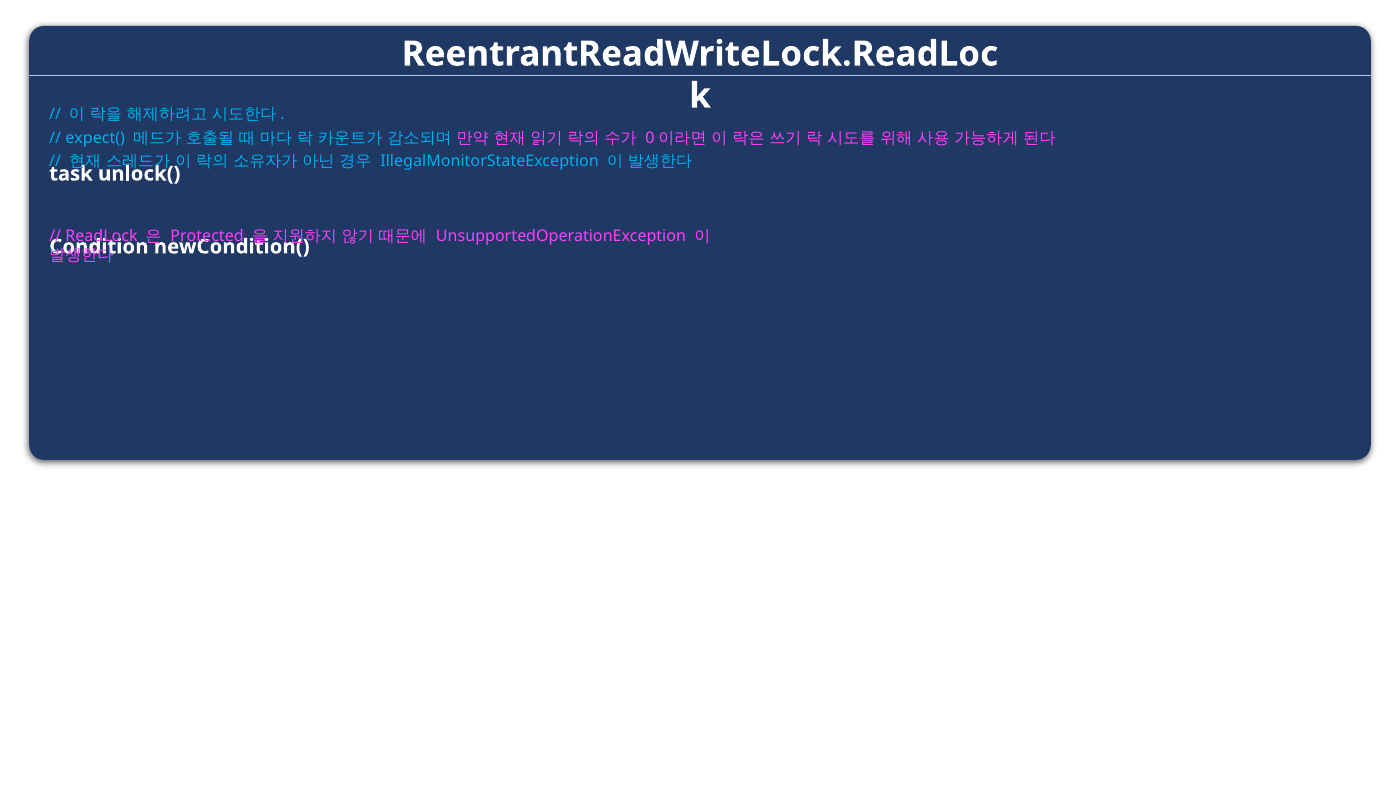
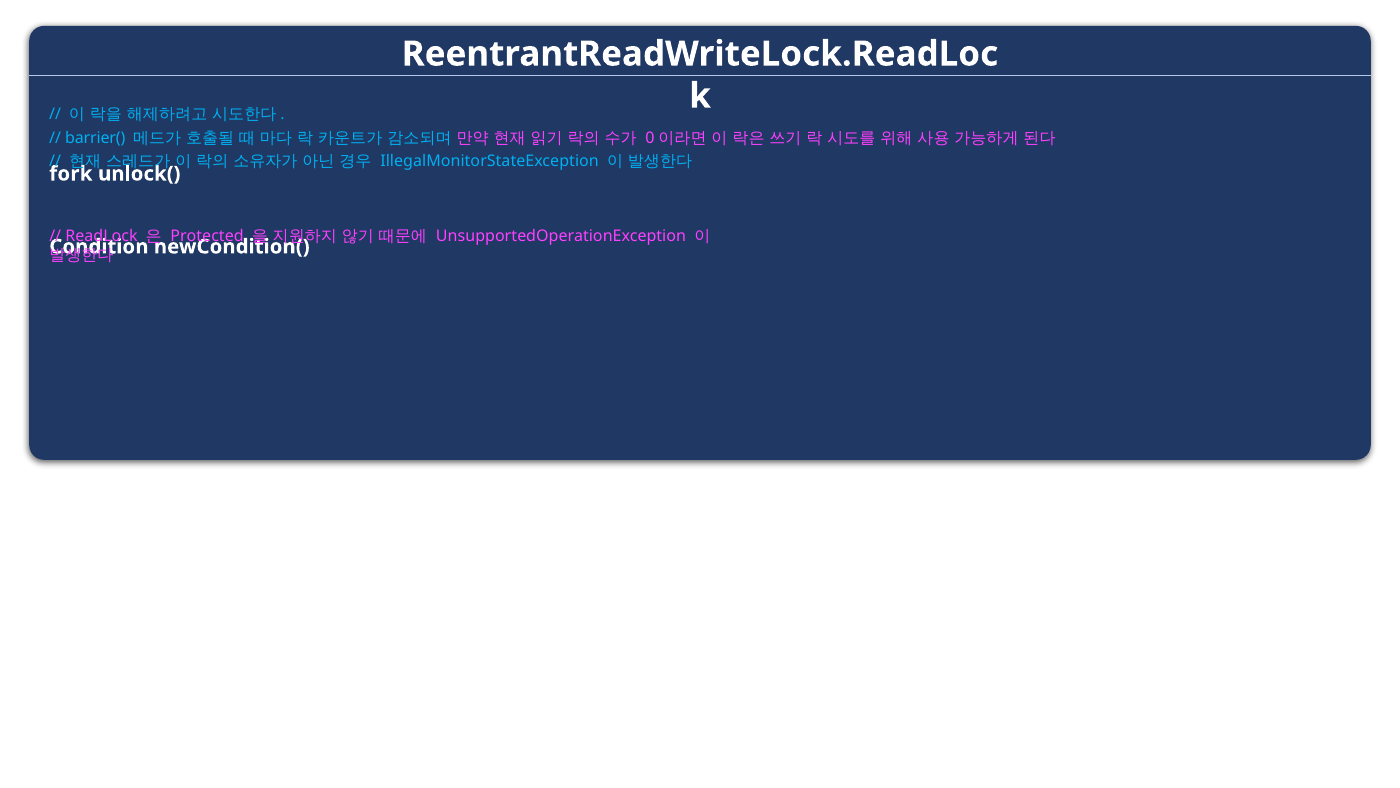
expect(: expect( -> barrier( (95, 138)
task: task -> fork (71, 174)
